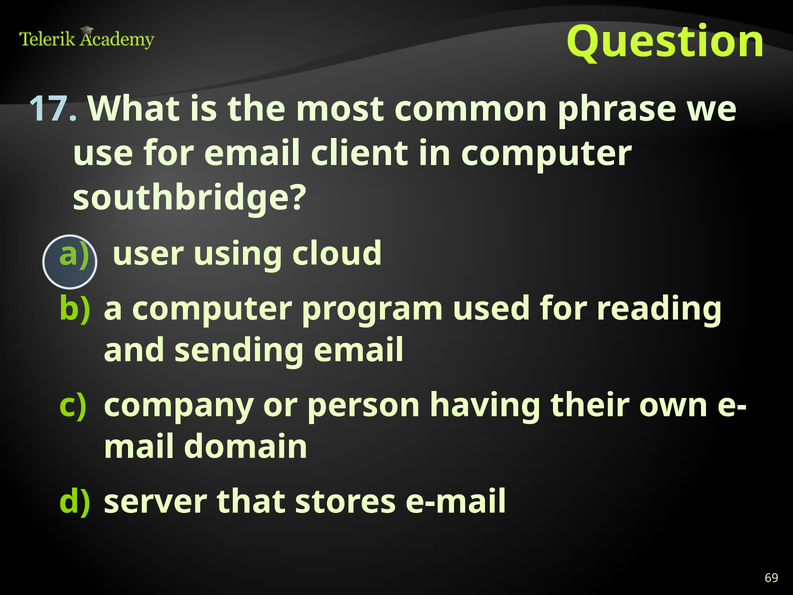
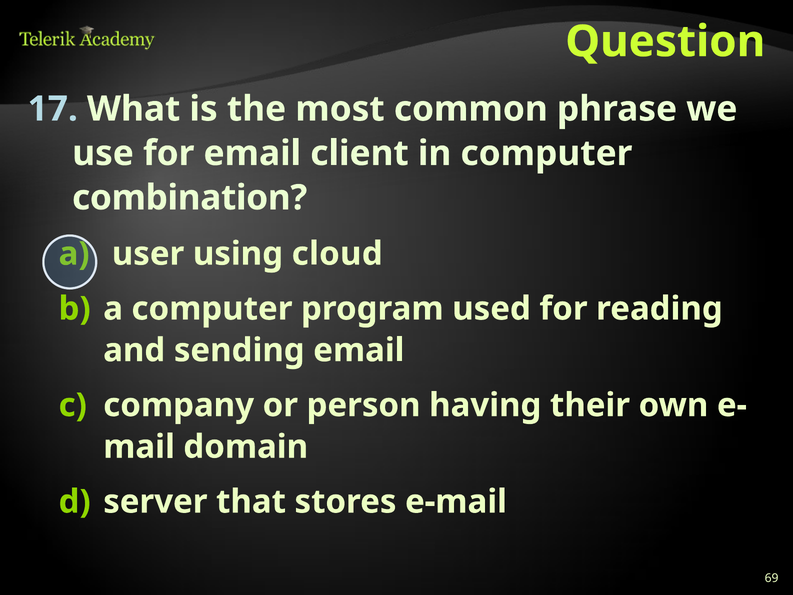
southbridge: southbridge -> combination (190, 198)
